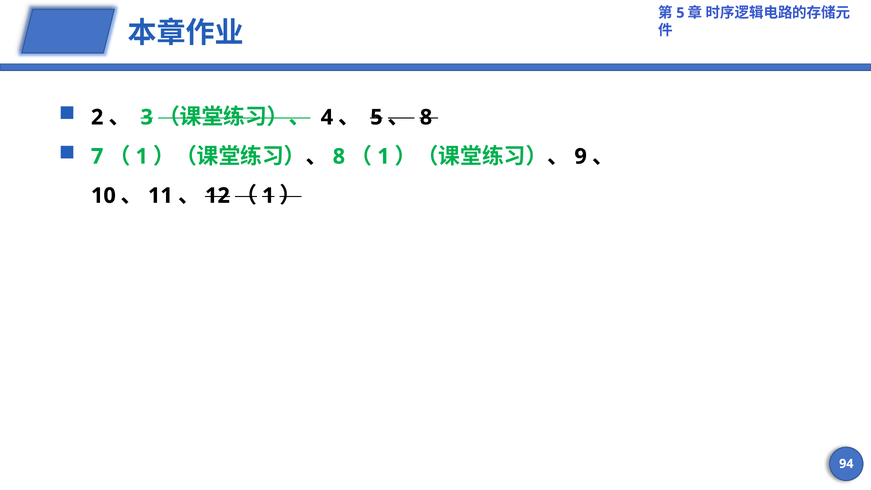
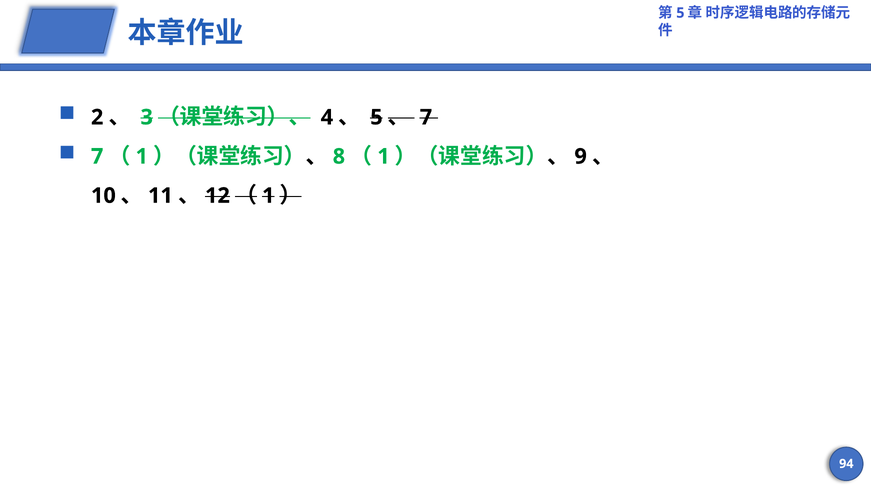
8: 8 -> 7 (426, 117)
